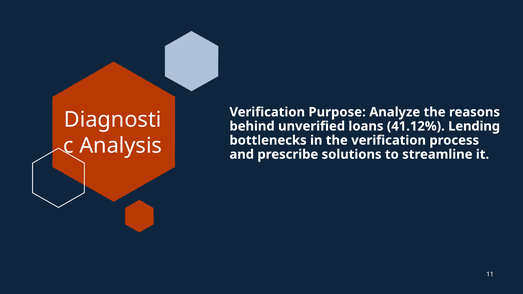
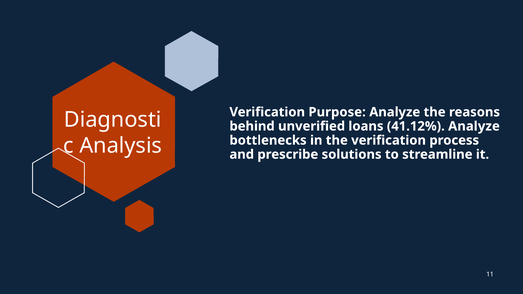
41.12% Lending: Lending -> Analyze (474, 126)
